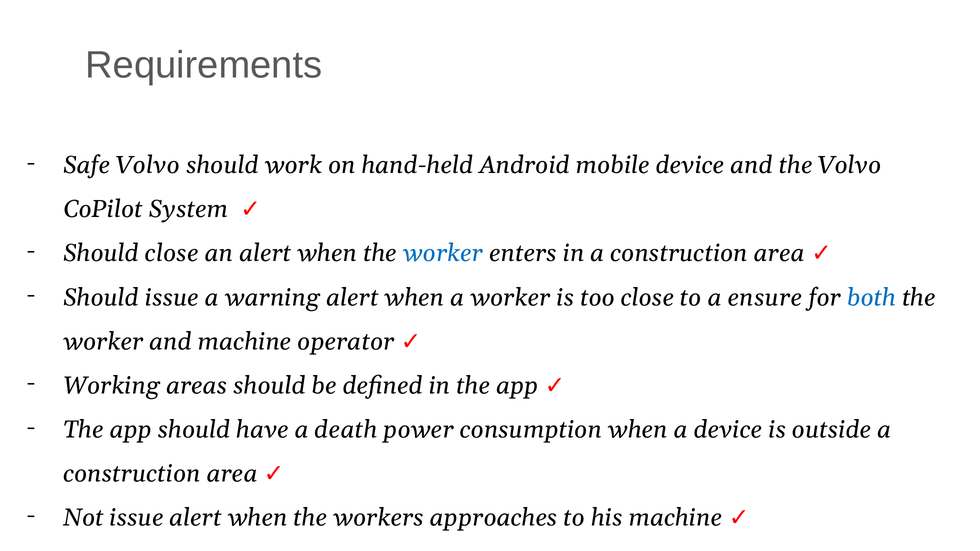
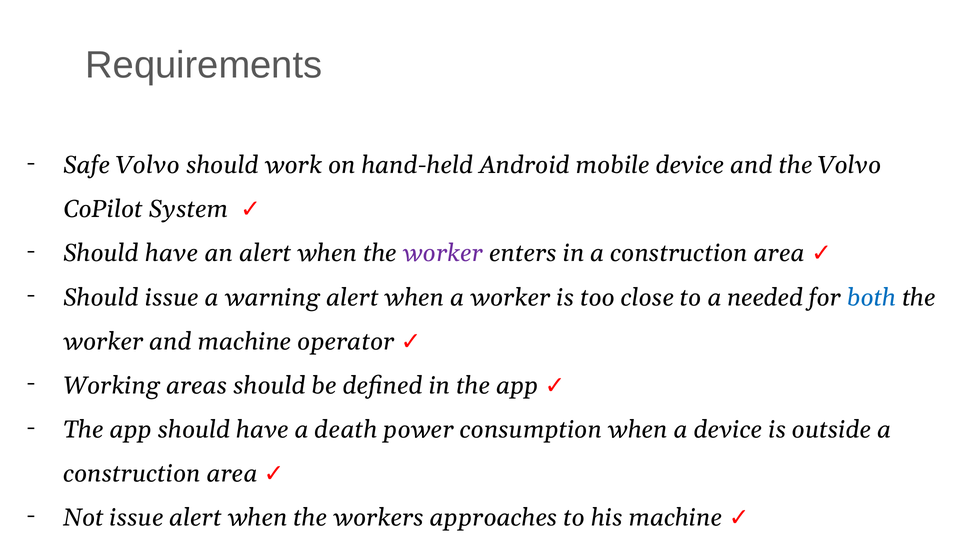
close: close -> have (172, 254)
worker colour: blue -> purple (443, 254)
ensure: ensure -> needed (765, 298)
